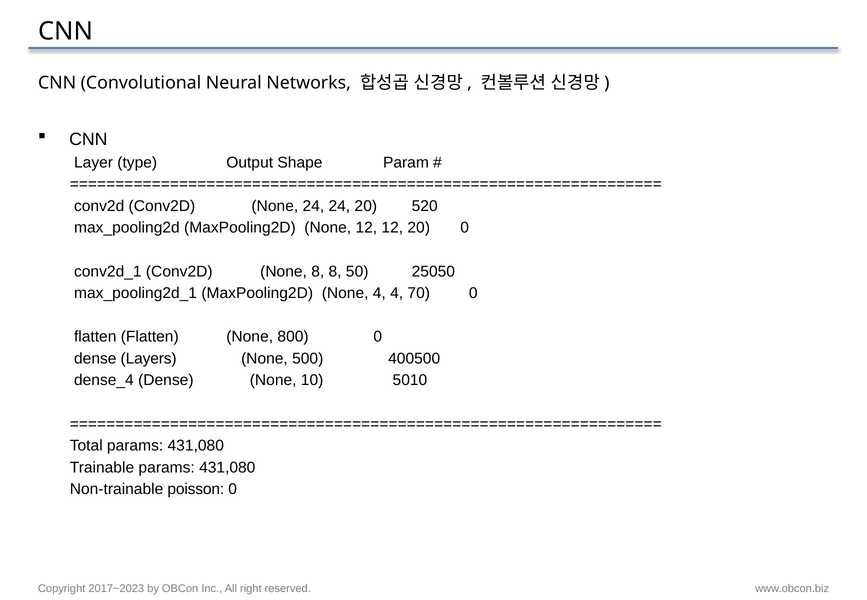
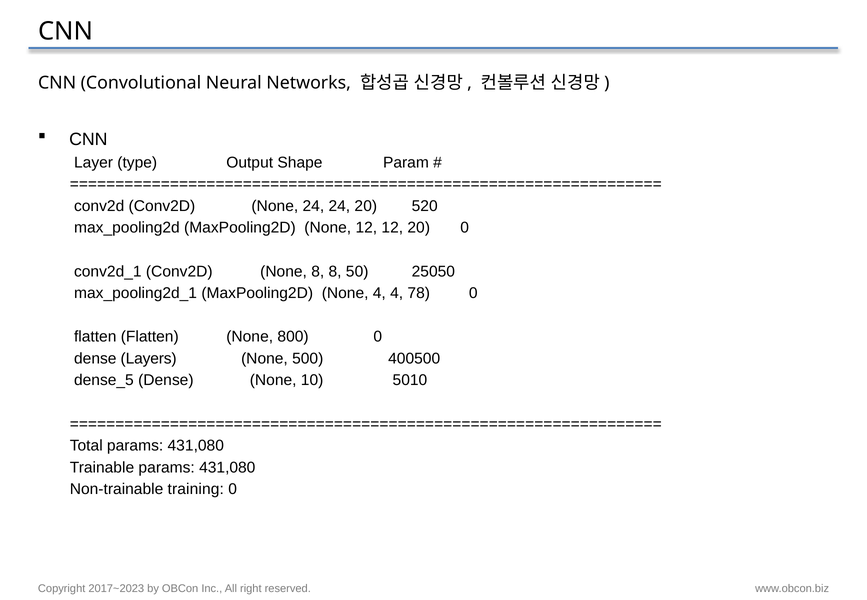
70: 70 -> 78 (419, 293)
dense_4: dense_4 -> dense_5 (104, 380)
poisson: poisson -> training (196, 490)
